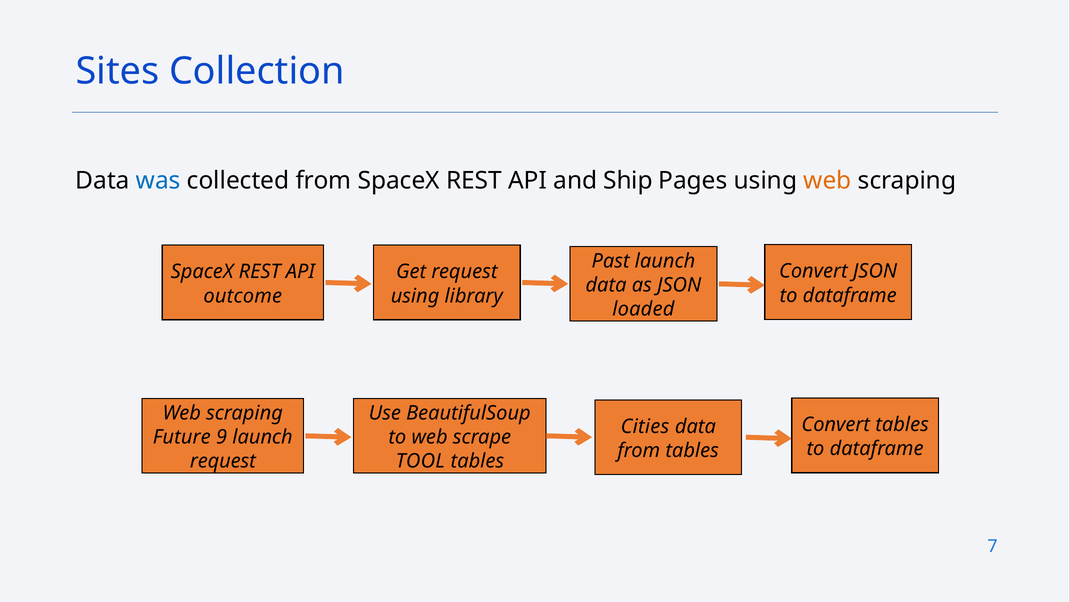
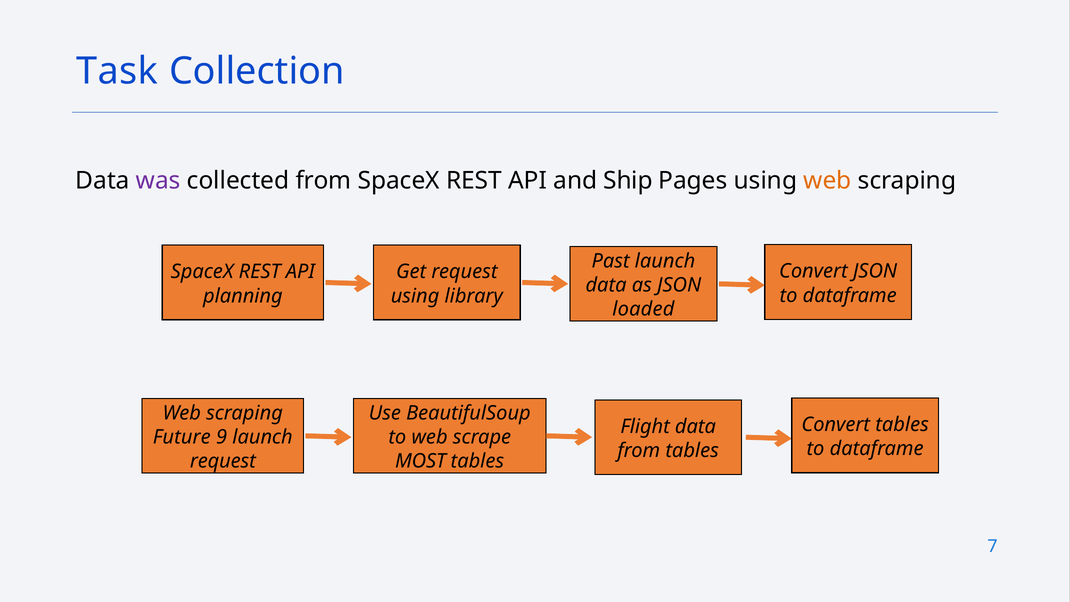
Sites: Sites -> Task (117, 71)
was colour: blue -> purple (158, 181)
outcome: outcome -> planning (243, 296)
Cities: Cities -> Flight (645, 427)
TOOL: TOOL -> MOST (421, 461)
